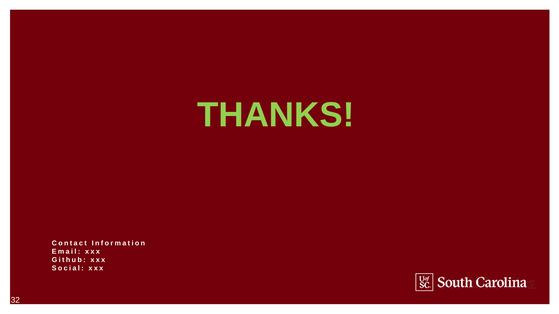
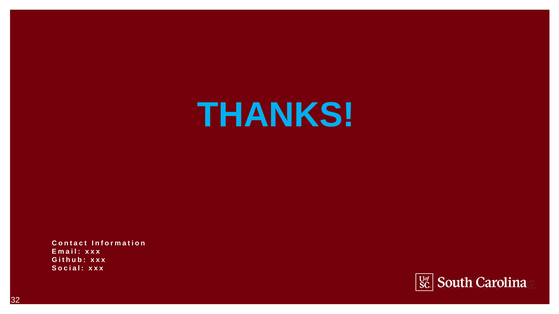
THANKS colour: light green -> light blue (276, 115)
